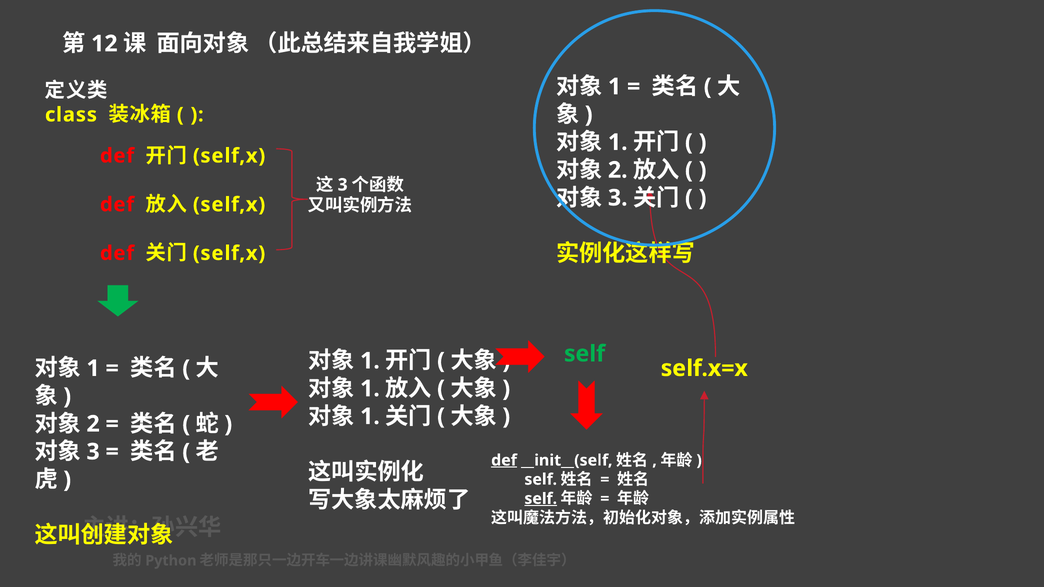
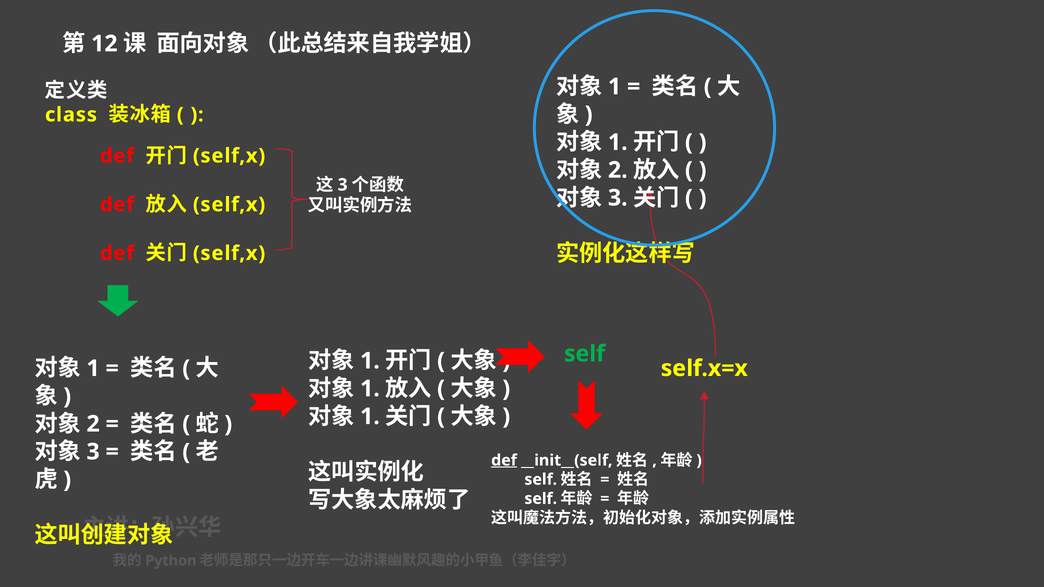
self underline: present -> none (541, 499)
